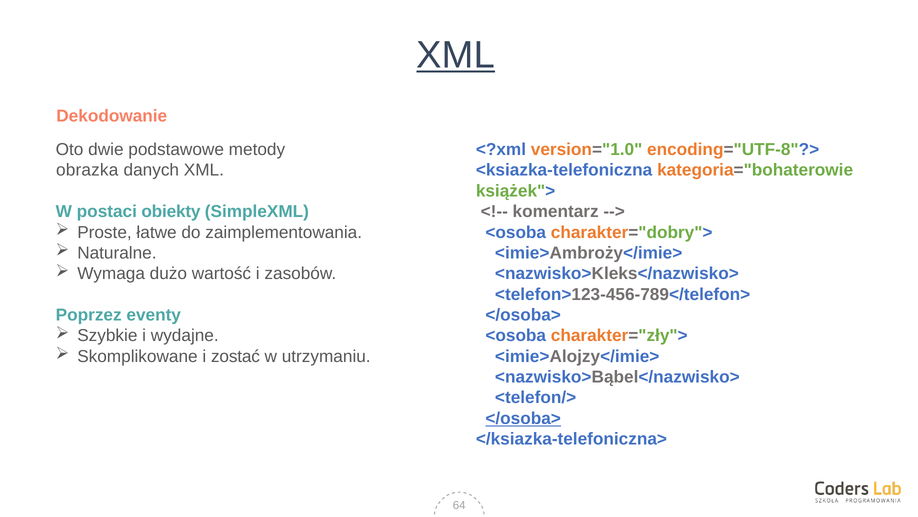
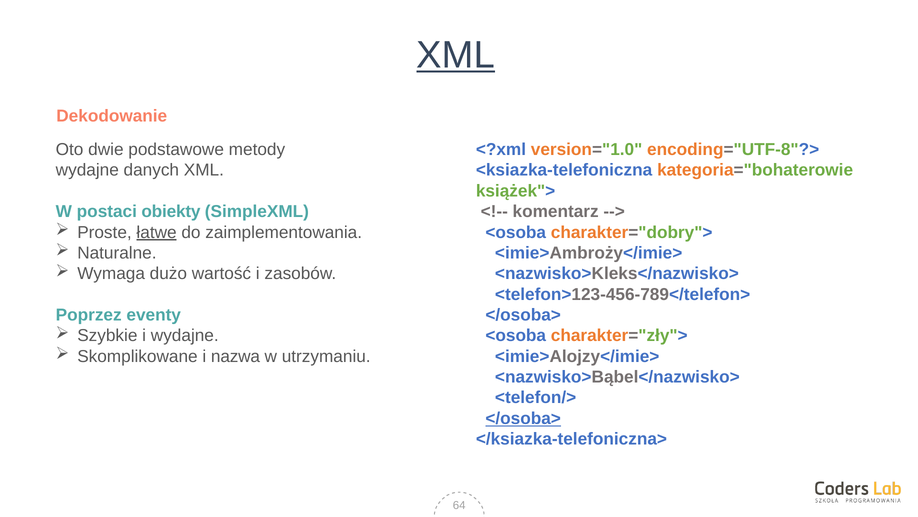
obrazka: obrazka -> wydajne (87, 170)
łatwe underline: none -> present (157, 232)
zostać: zostać -> nazwa (236, 356)
